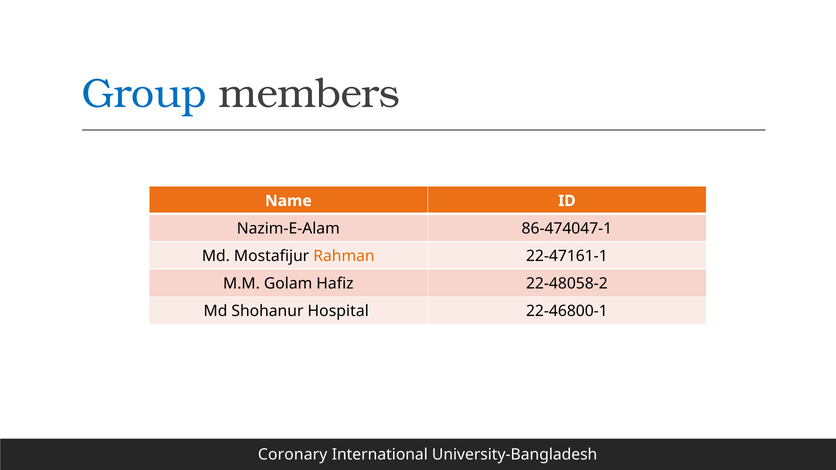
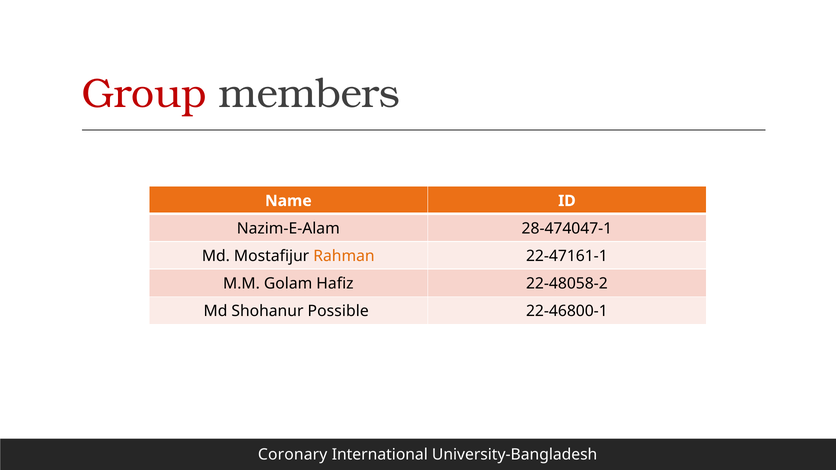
Group colour: blue -> red (144, 94)
86-474047-1: 86-474047-1 -> 28-474047-1 (567, 229)
Hospital: Hospital -> Possible (338, 311)
